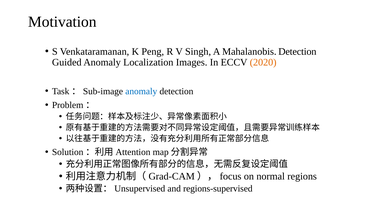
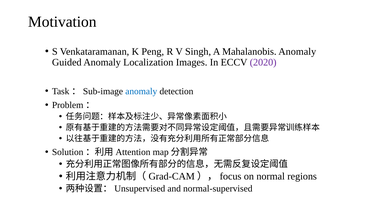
Mahalanobis Detection: Detection -> Anomaly (297, 52)
2020 colour: orange -> purple (263, 62)
regions-supervised: regions-supervised -> normal-supervised (218, 189)
